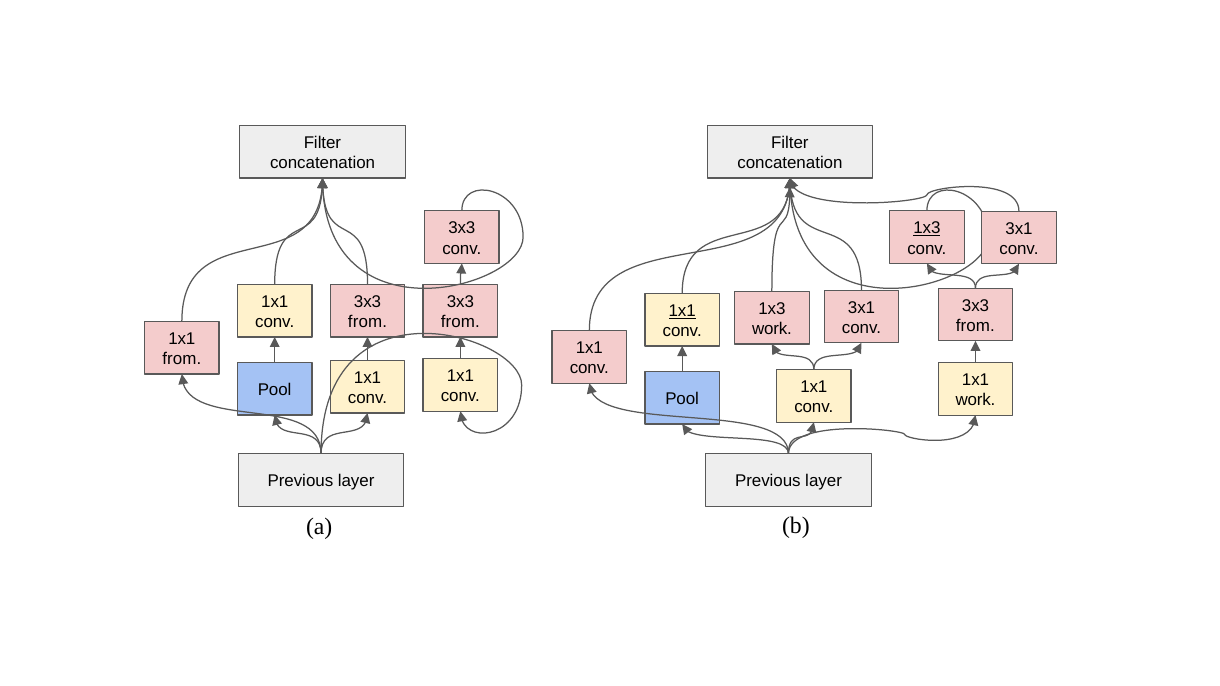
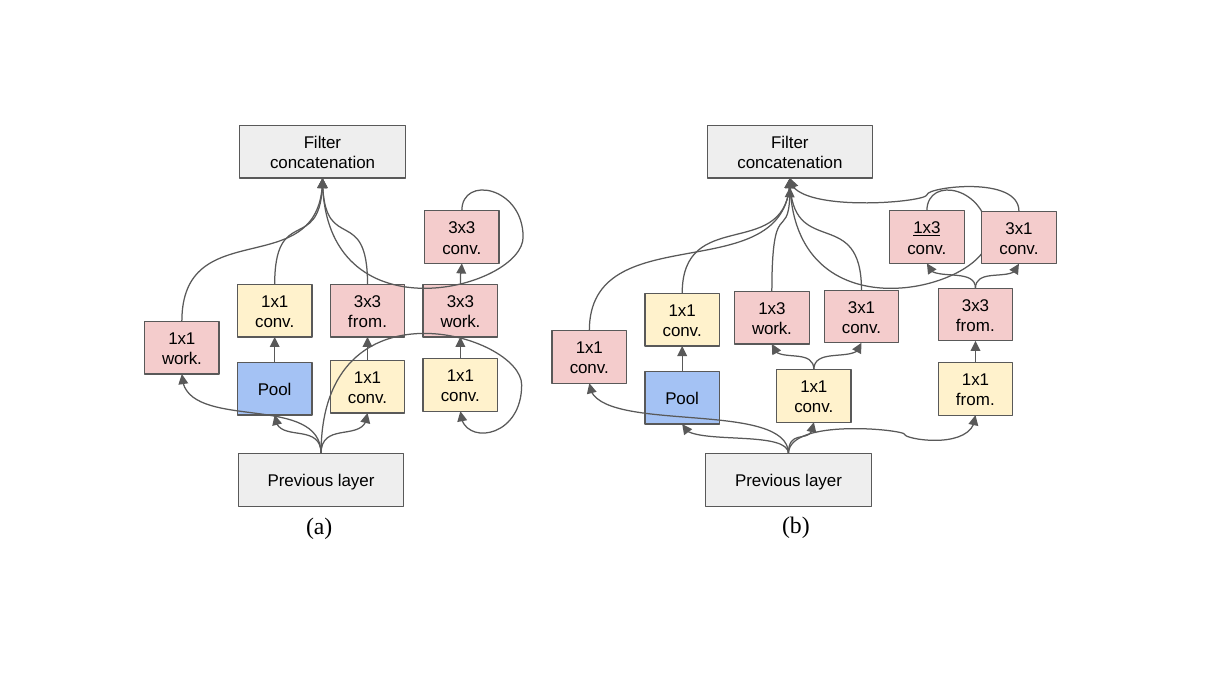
1x1 underline: present -> none (682, 311)
from: from -> work (460, 322)
from: from -> work (182, 359)
work: work -> from (975, 400)
